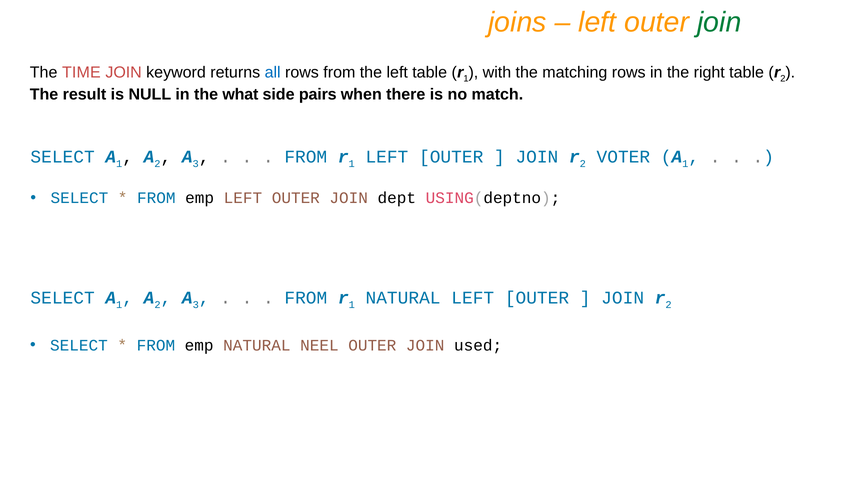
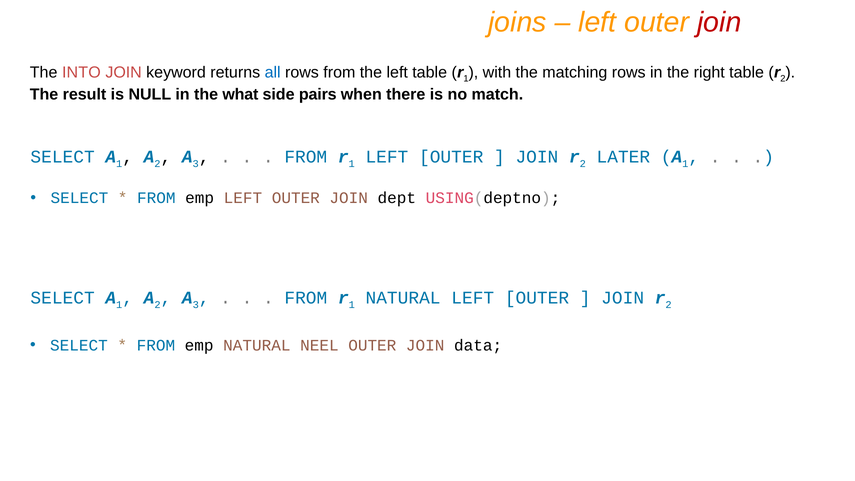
join colour: green -> red (719, 22)
TIME: TIME -> INTO (81, 73)
VOTER: VOTER -> LATER (623, 157)
used: used -> data (478, 345)
